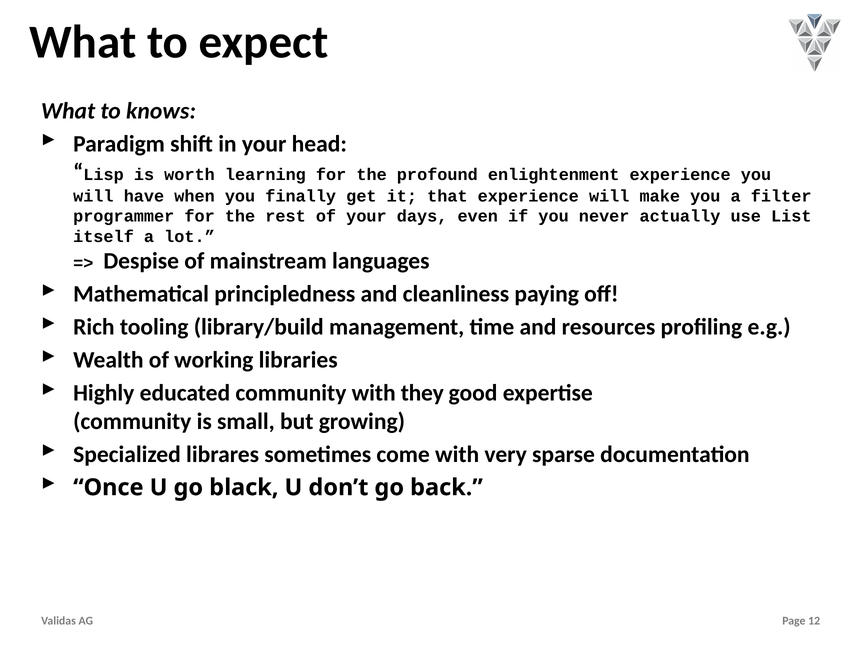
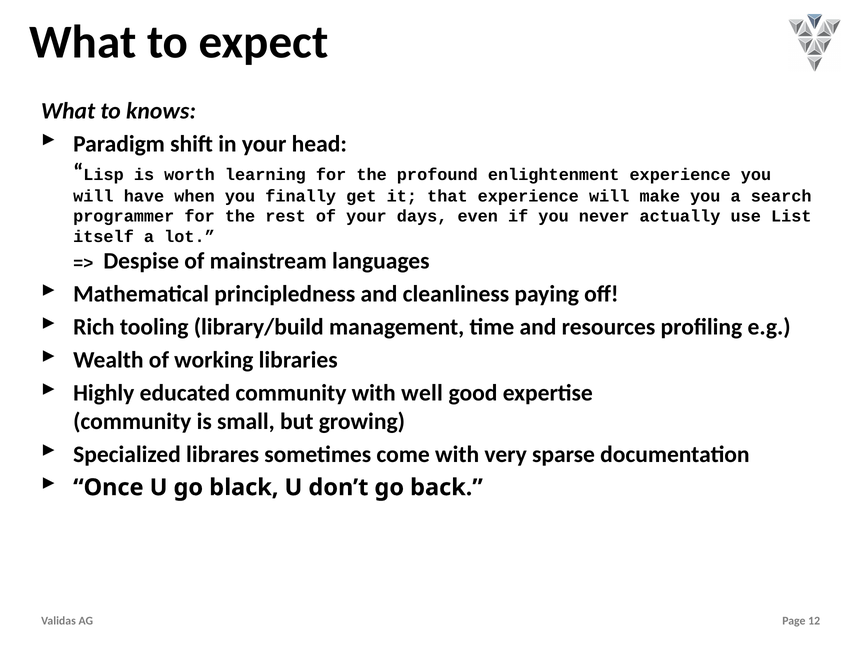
filter: filter -> search (781, 196)
they: they -> well (422, 393)
